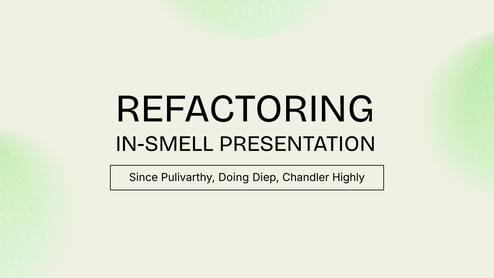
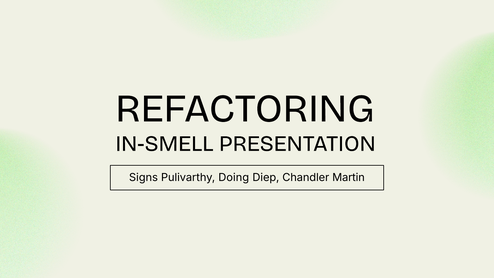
Since: Since -> Signs (144, 177)
Highly: Highly -> Martin (349, 177)
